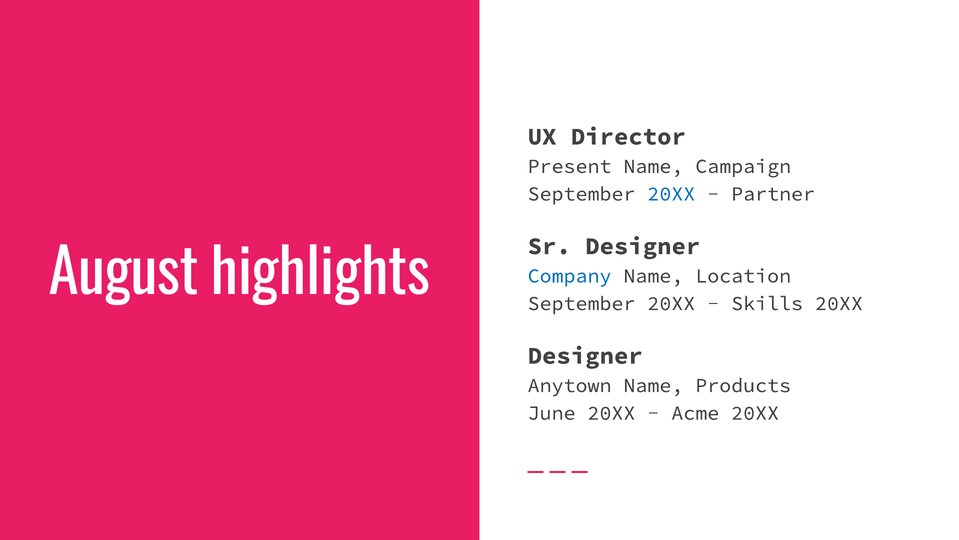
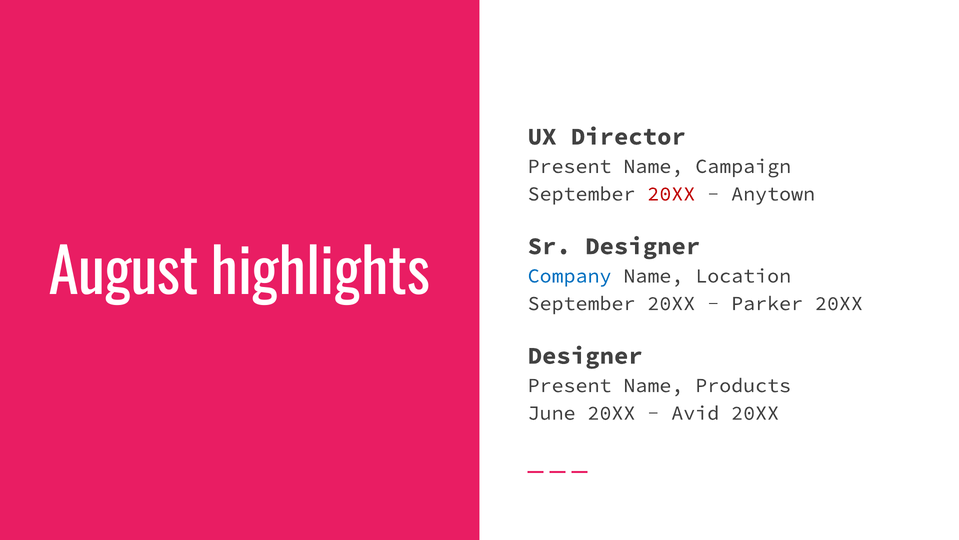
20XX colour: blue -> red (671, 194)
Partner: Partner -> Anytown (773, 194)
Skills: Skills -> Parker (767, 303)
Anytown: Anytown -> Present (570, 385)
Acme: Acme -> Avid (695, 413)
